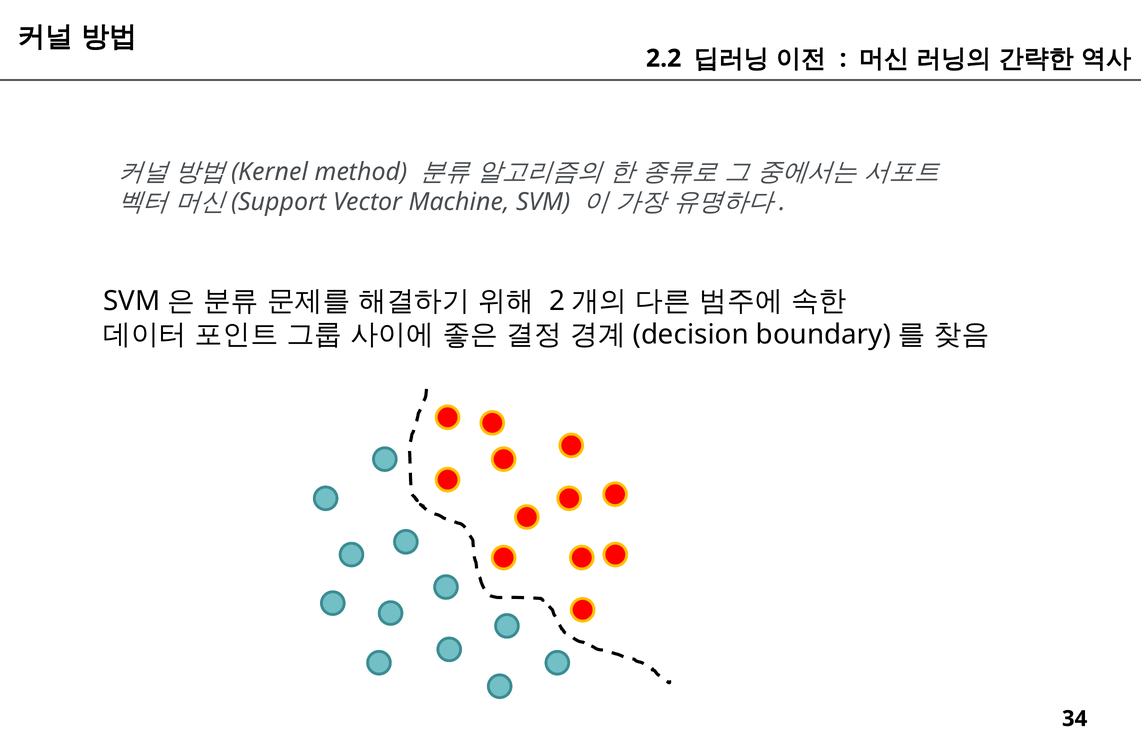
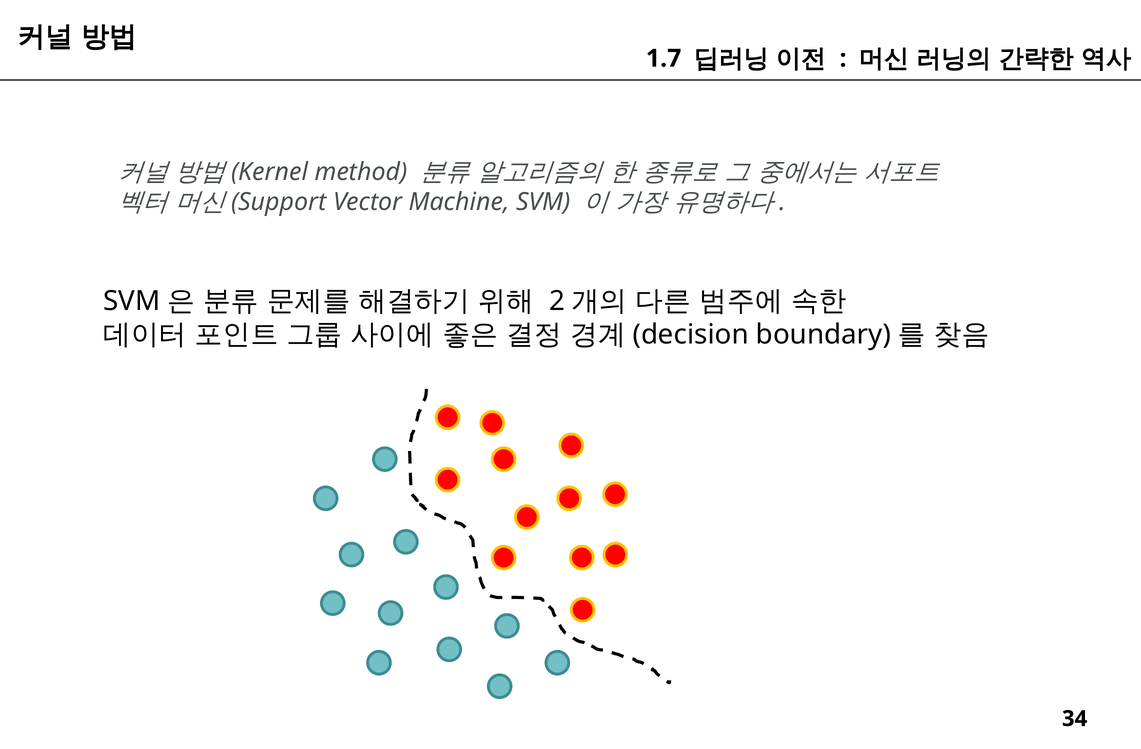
2.2: 2.2 -> 1.7 (664, 58)
